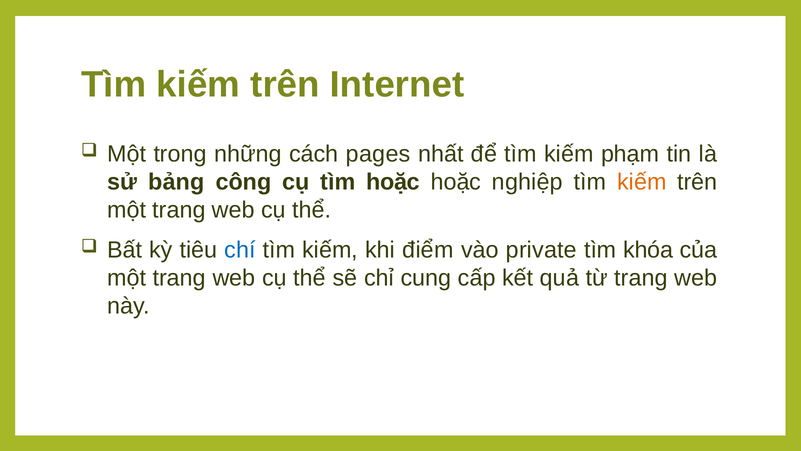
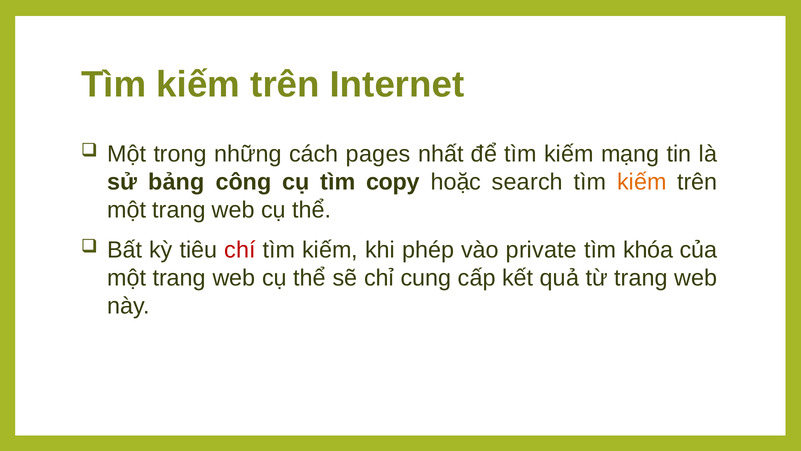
phạm: phạm -> mạng (630, 154)
tìm hoặc: hoặc -> copy (393, 182)
nghiệp: nghiệp -> search (527, 182)
chí colour: blue -> red (240, 250)
điểm: điểm -> phép (428, 250)
